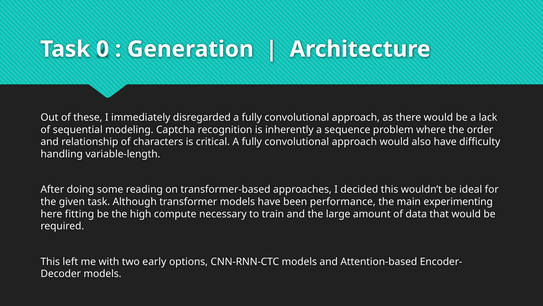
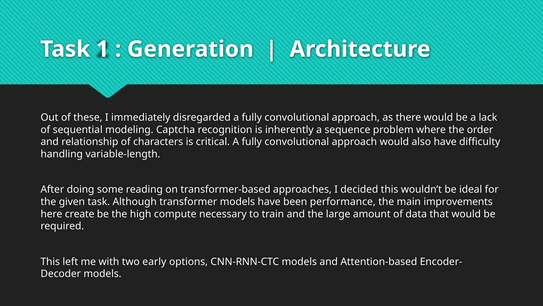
0: 0 -> 1 (103, 49)
experimenting: experimenting -> improvements (458, 201)
fitting: fitting -> create (80, 214)
